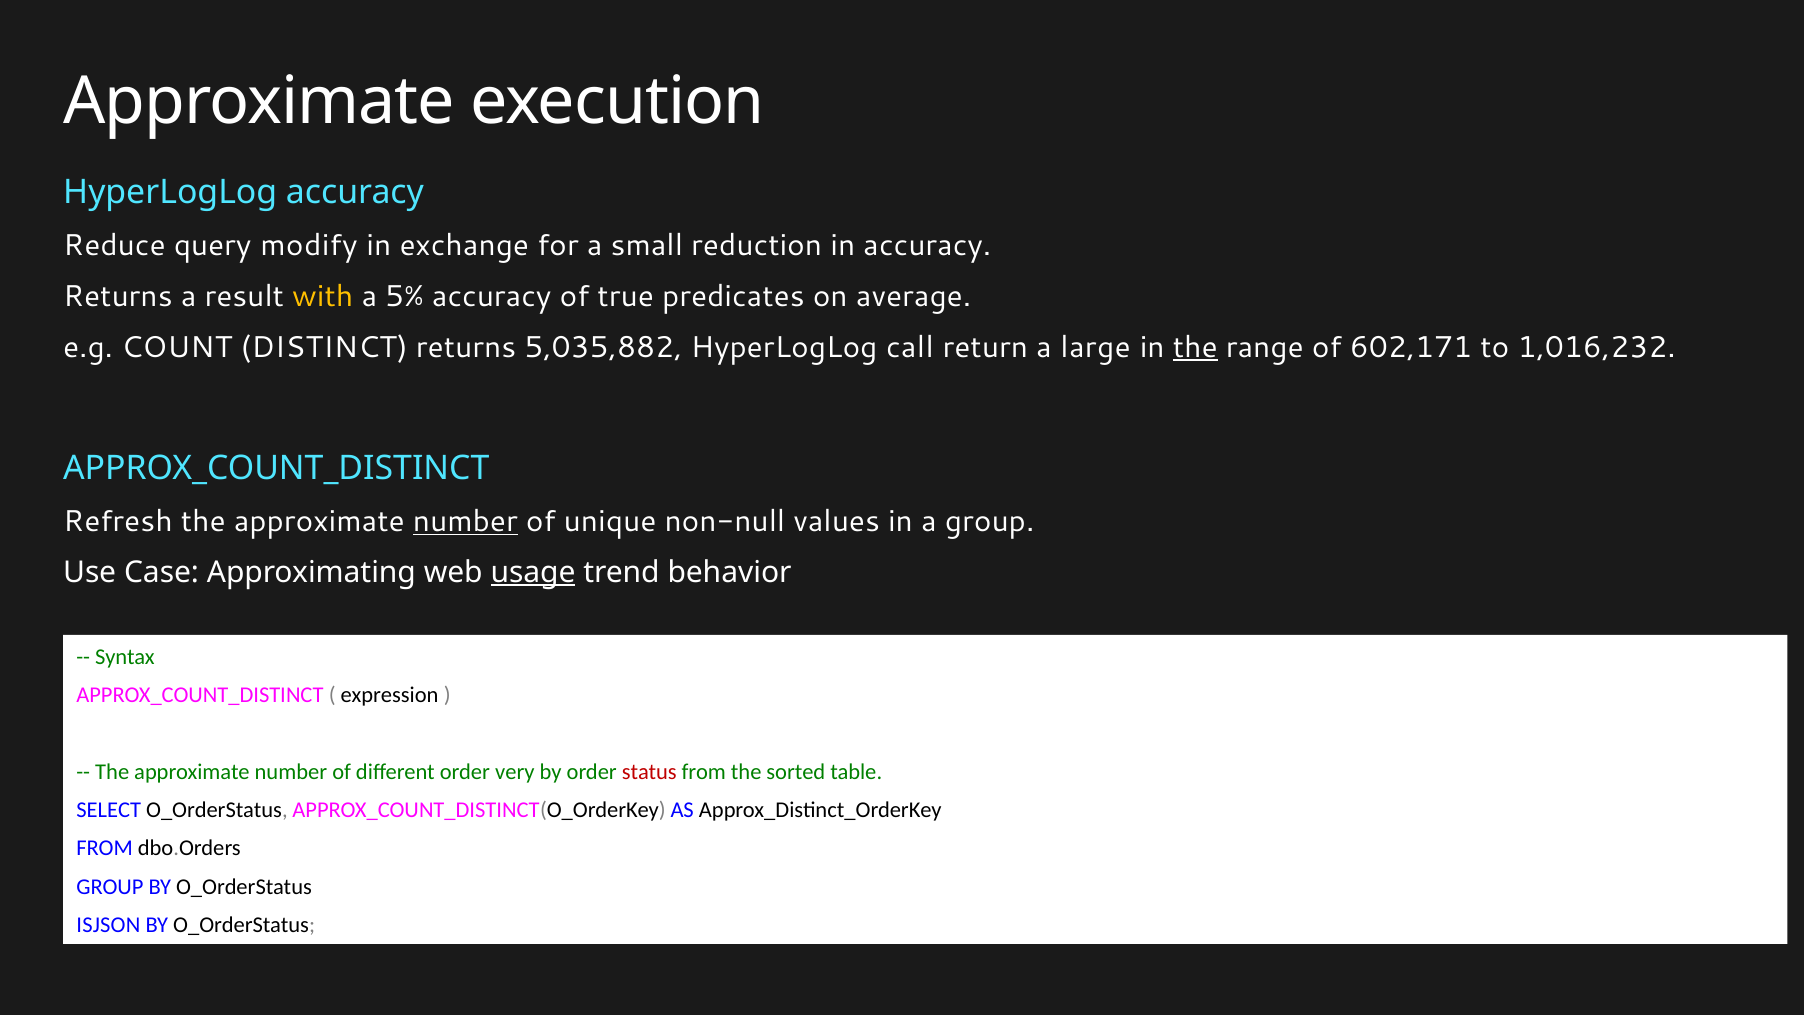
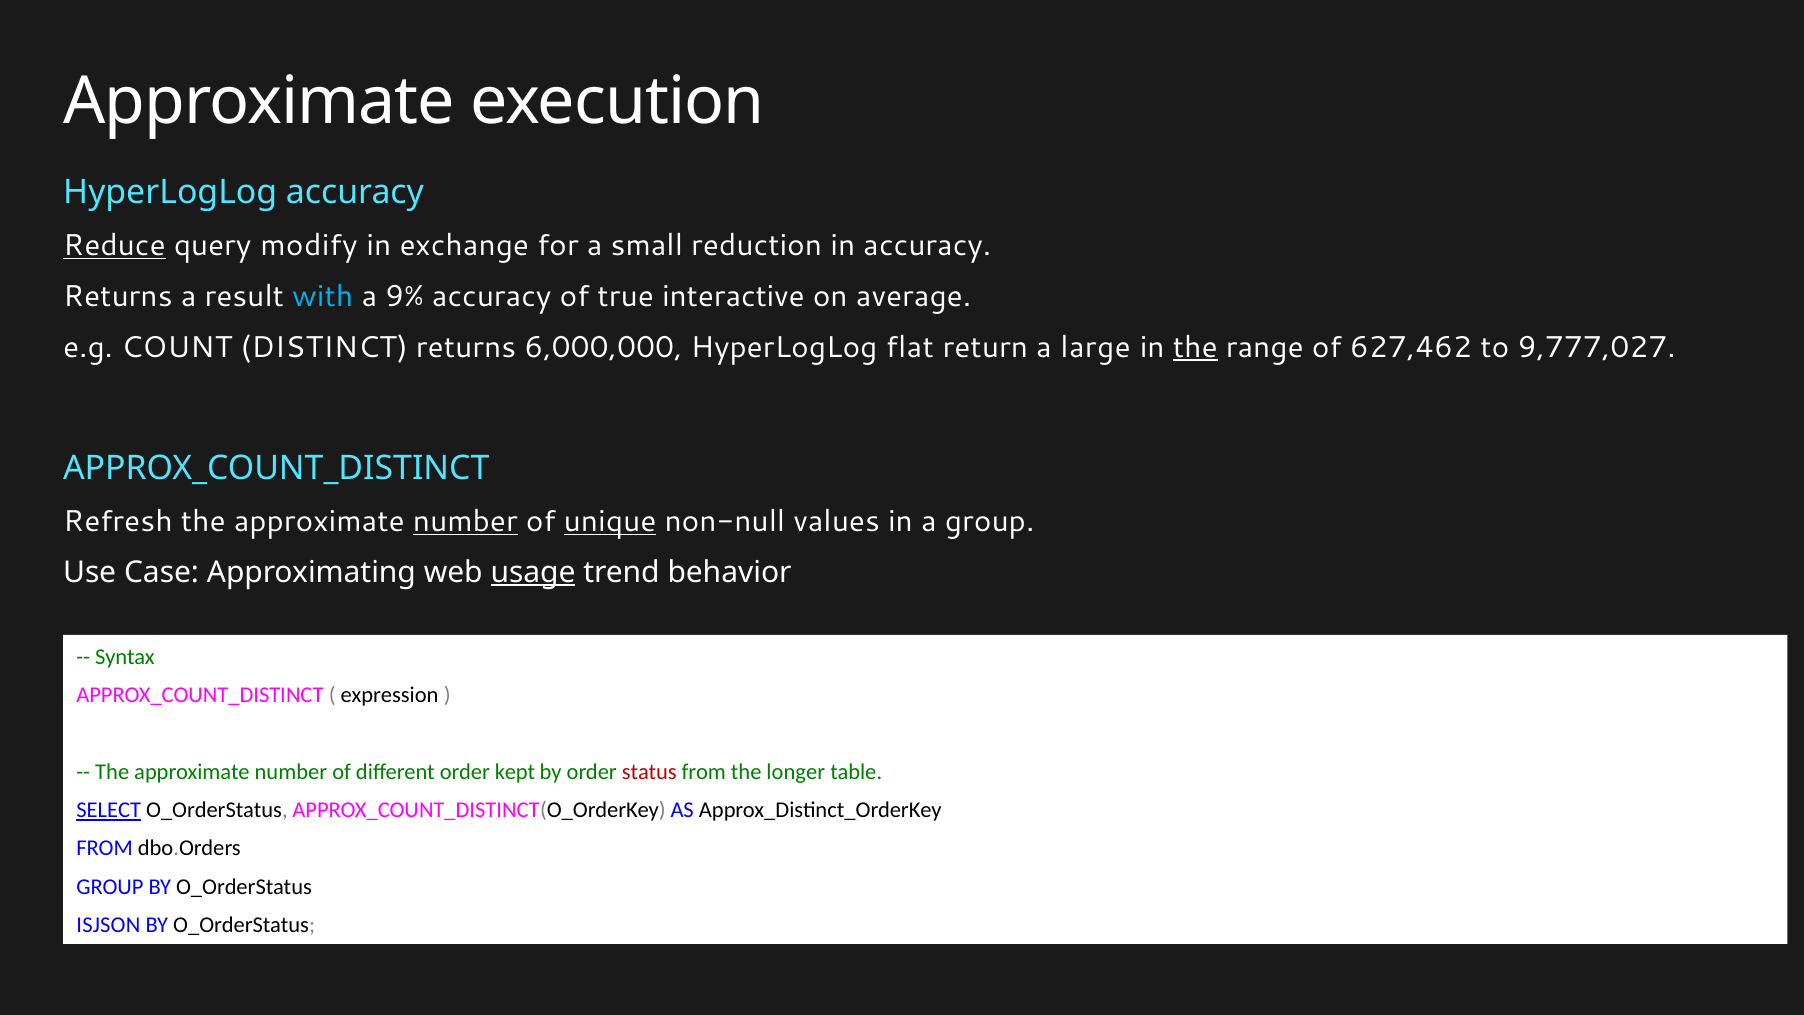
Reduce underline: none -> present (114, 246)
with colour: yellow -> light blue (323, 296)
5%: 5% -> 9% (404, 296)
predicates: predicates -> interactive (733, 296)
5,035,882: 5,035,882 -> 6,000,000 (603, 347)
call: call -> flat (910, 347)
602,171: 602,171 -> 627,462 (1411, 347)
1,016,232: 1,016,232 -> 9,777,027 (1597, 347)
unique underline: none -> present (610, 521)
very: very -> kept (515, 772)
sorted: sorted -> longer (796, 772)
SELECT underline: none -> present (109, 810)
